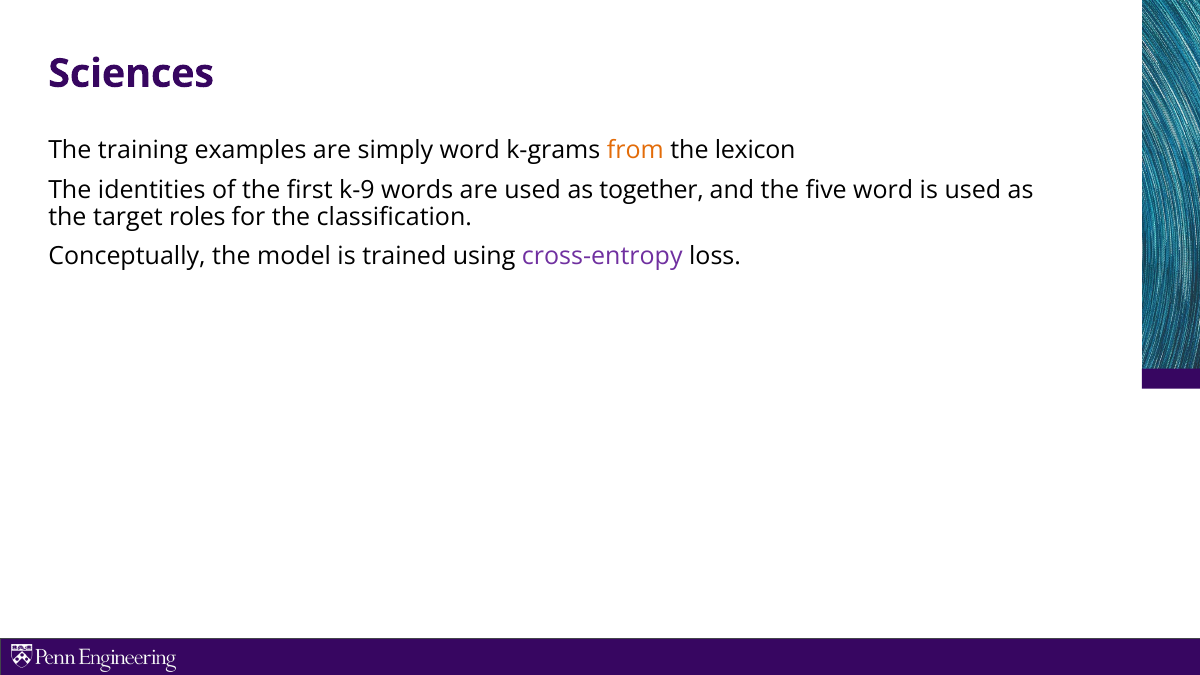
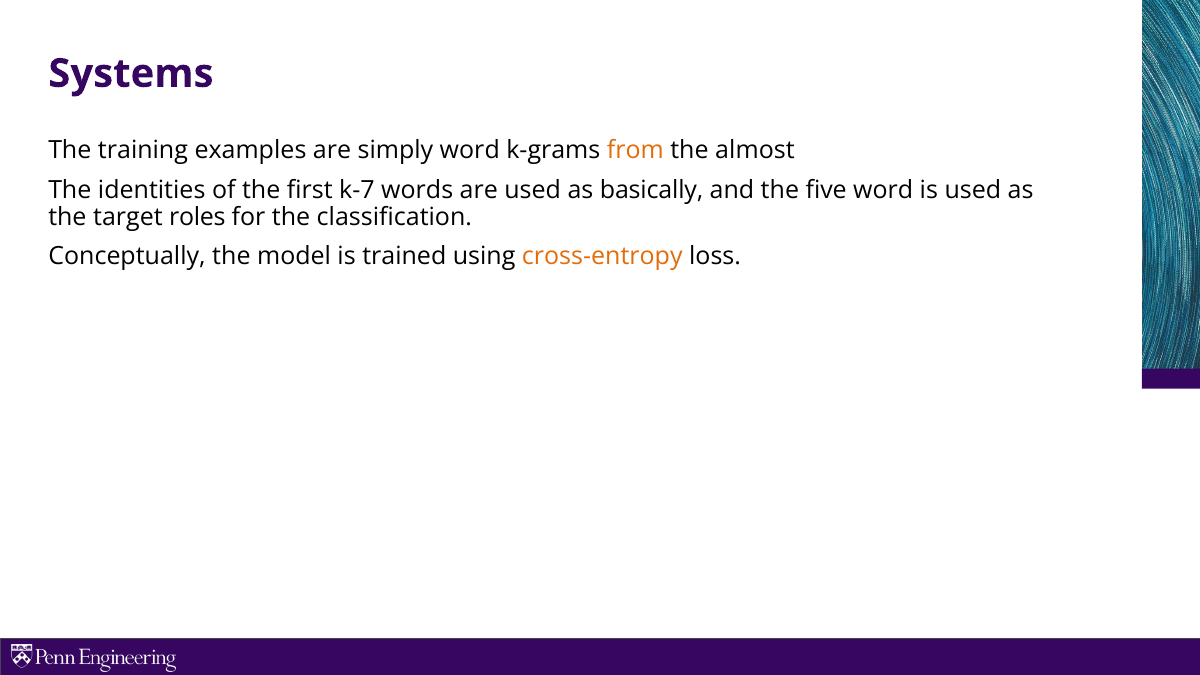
Sciences: Sciences -> Systems (131, 74)
lexicon: lexicon -> almost (755, 151)
k-9: k-9 -> k-7 (357, 190)
together: together -> basically (652, 190)
cross-entropy colour: purple -> orange (602, 257)
